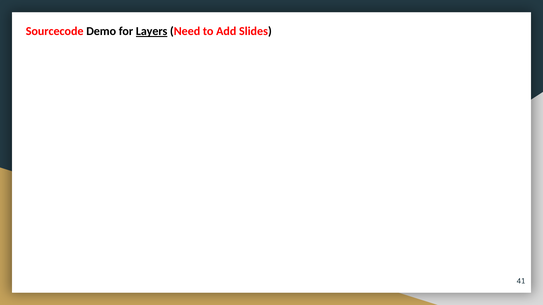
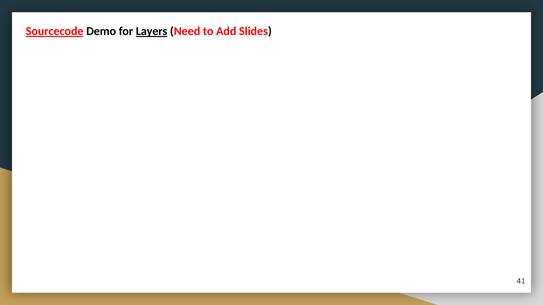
Sourcecode underline: none -> present (55, 31)
